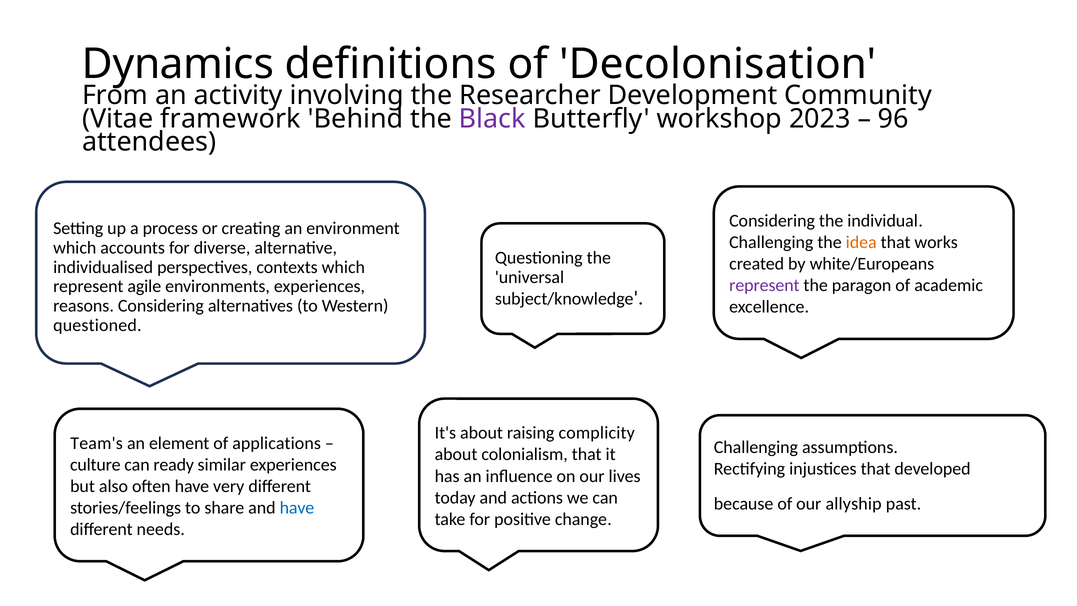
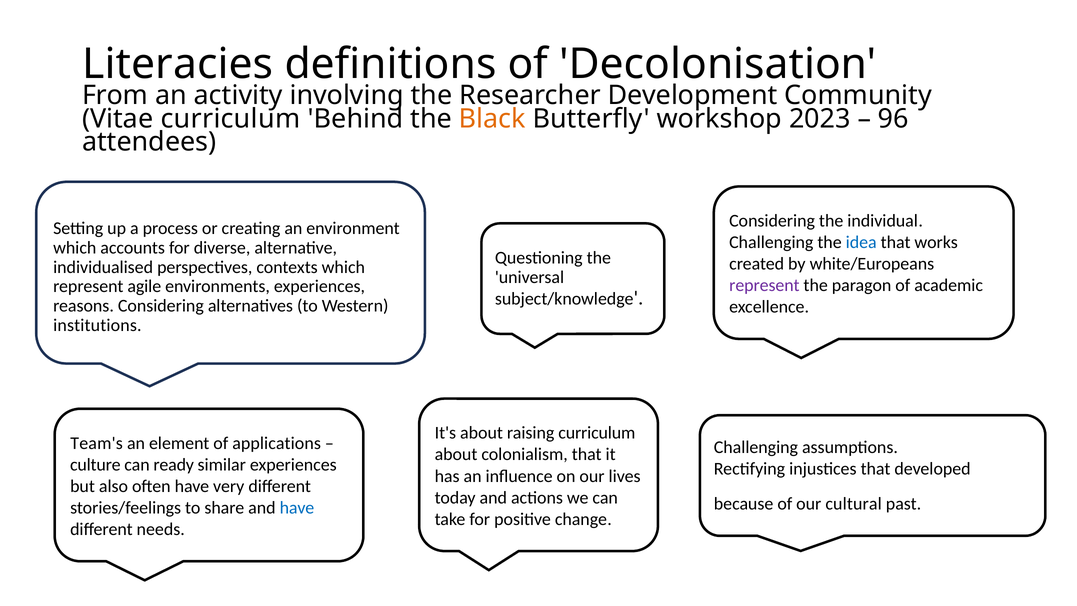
Dynamics: Dynamics -> Literacies (178, 64)
Vitae framework: framework -> curriculum (230, 119)
Black colour: purple -> orange (492, 119)
idea colour: orange -> blue (861, 242)
questioned: questioned -> institutions (97, 325)
raising complicity: complicity -> curriculum (597, 433)
allyship: allyship -> cultural (854, 503)
